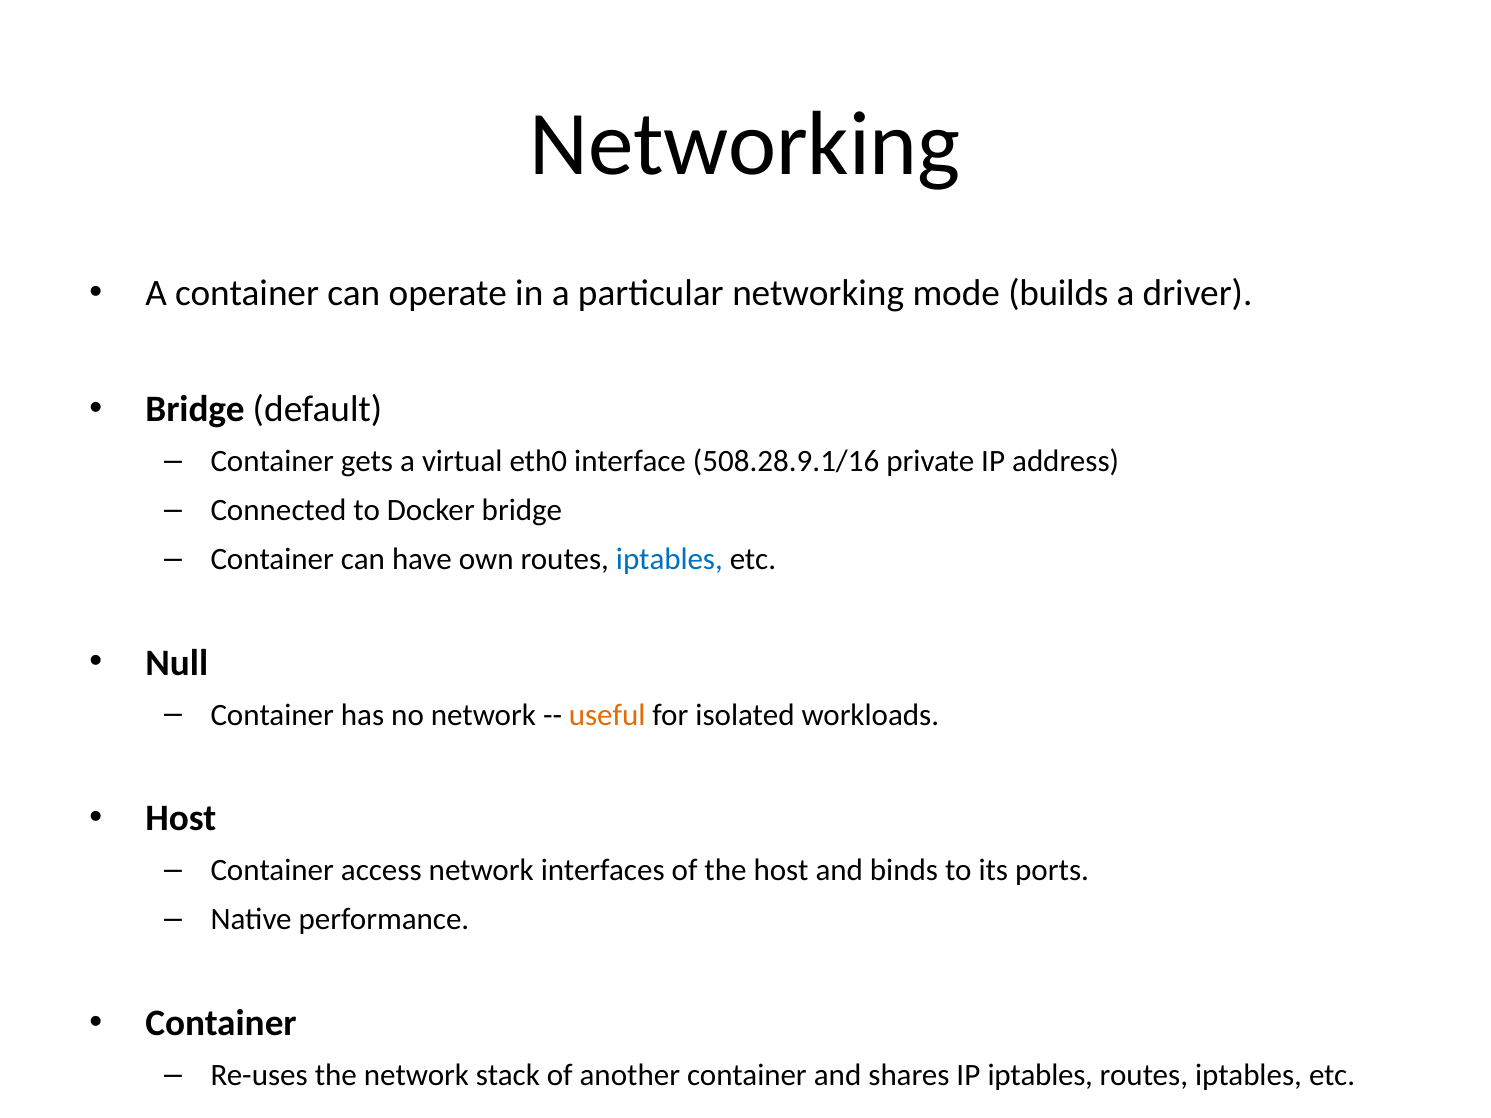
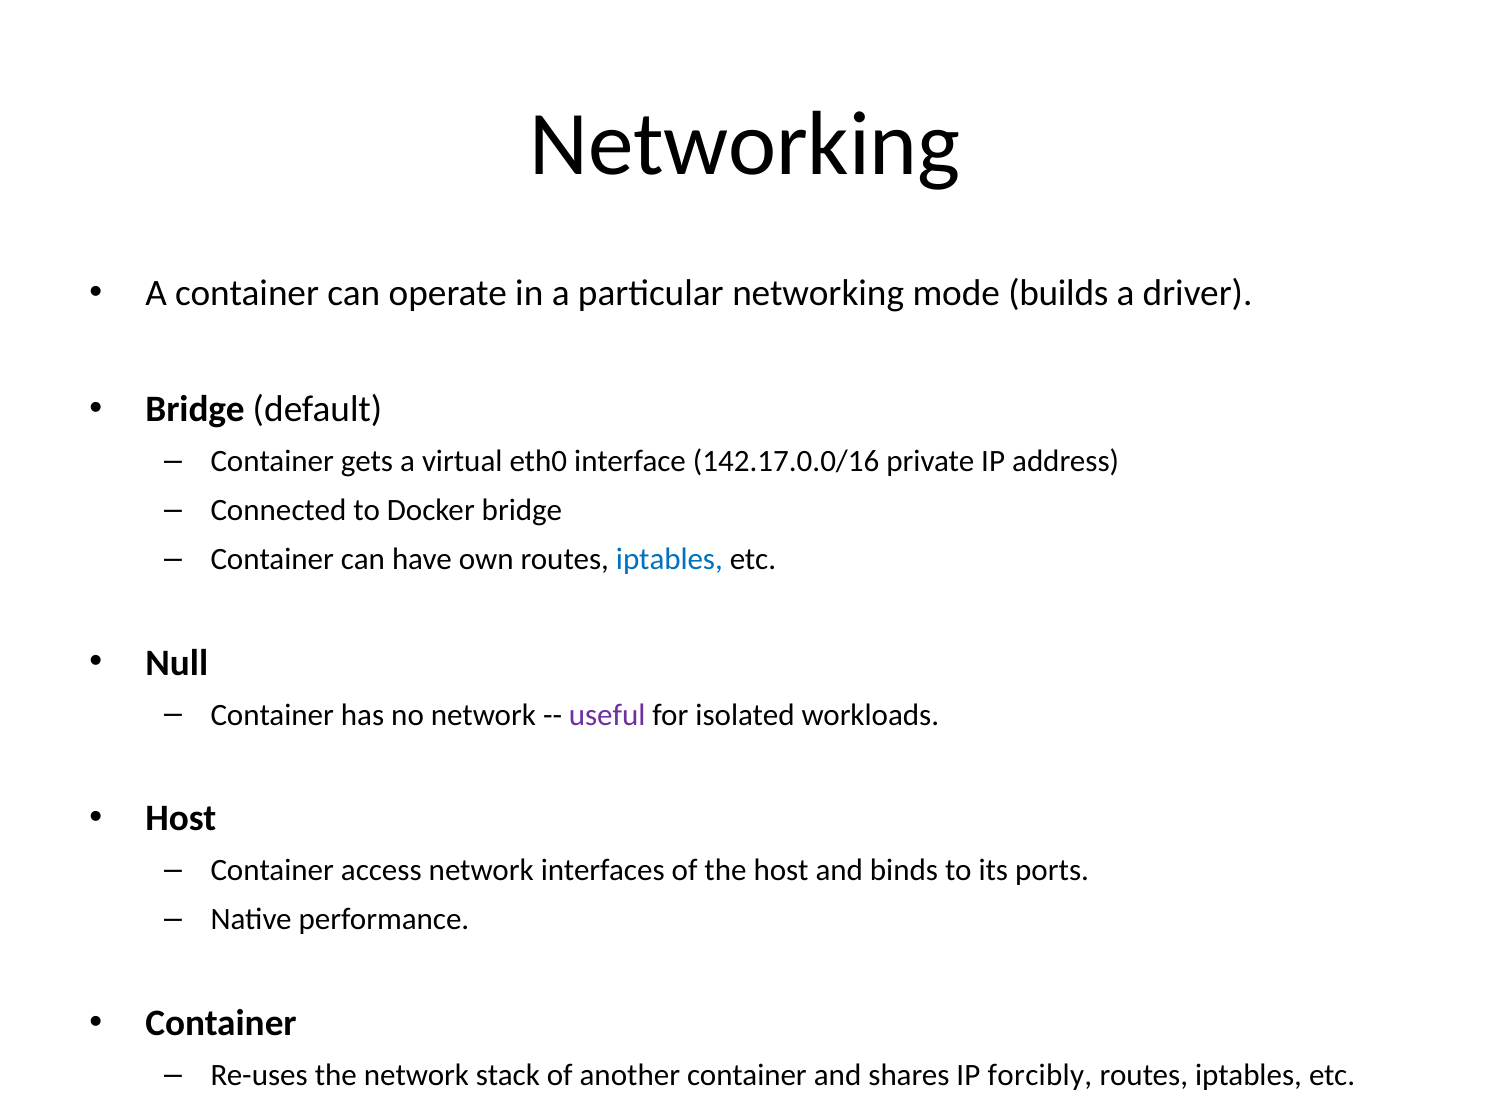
508.28.9.1/16: 508.28.9.1/16 -> 142.17.0.0/16 (786, 462)
useful colour: orange -> purple (607, 715)
IP iptables: iptables -> forcibly (1040, 1076)
